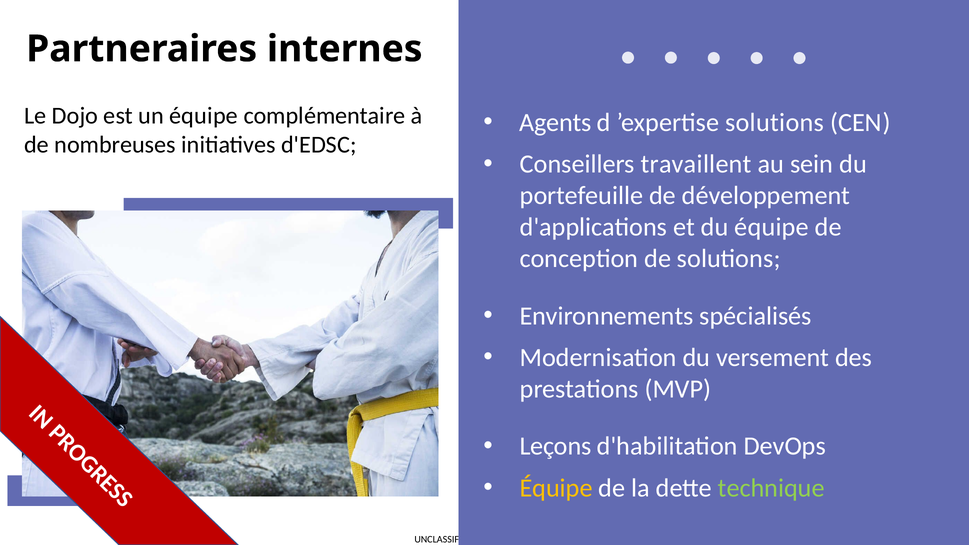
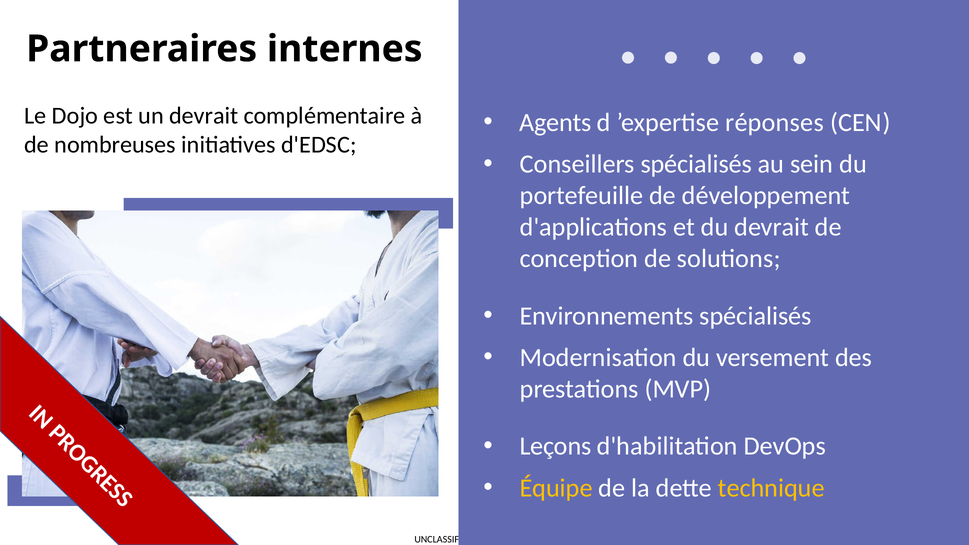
un équipe: équipe -> devrait (204, 116)
’expertise solutions: solutions -> réponses (775, 123)
Conseillers travaillent: travaillent -> spécialisés (696, 164)
du équipe: équipe -> devrait (772, 227)
technique colour: light green -> yellow (771, 488)
